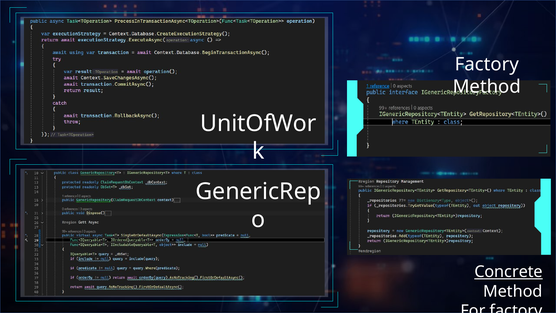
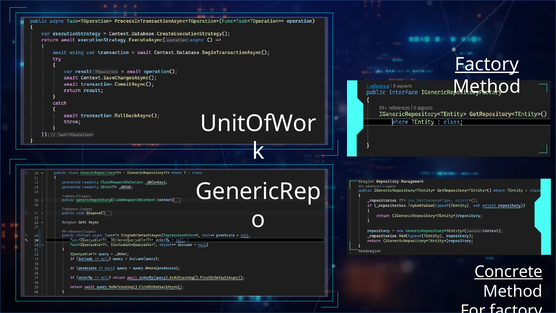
Factory underline: none -> present (487, 64)
